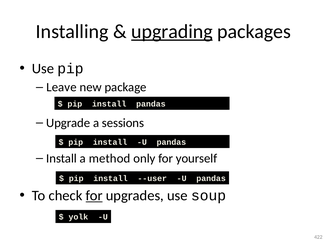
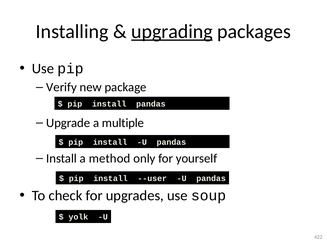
Leave: Leave -> Verify (62, 87)
sessions: sessions -> multiple (123, 123)
for underline: present -> none (94, 196)
